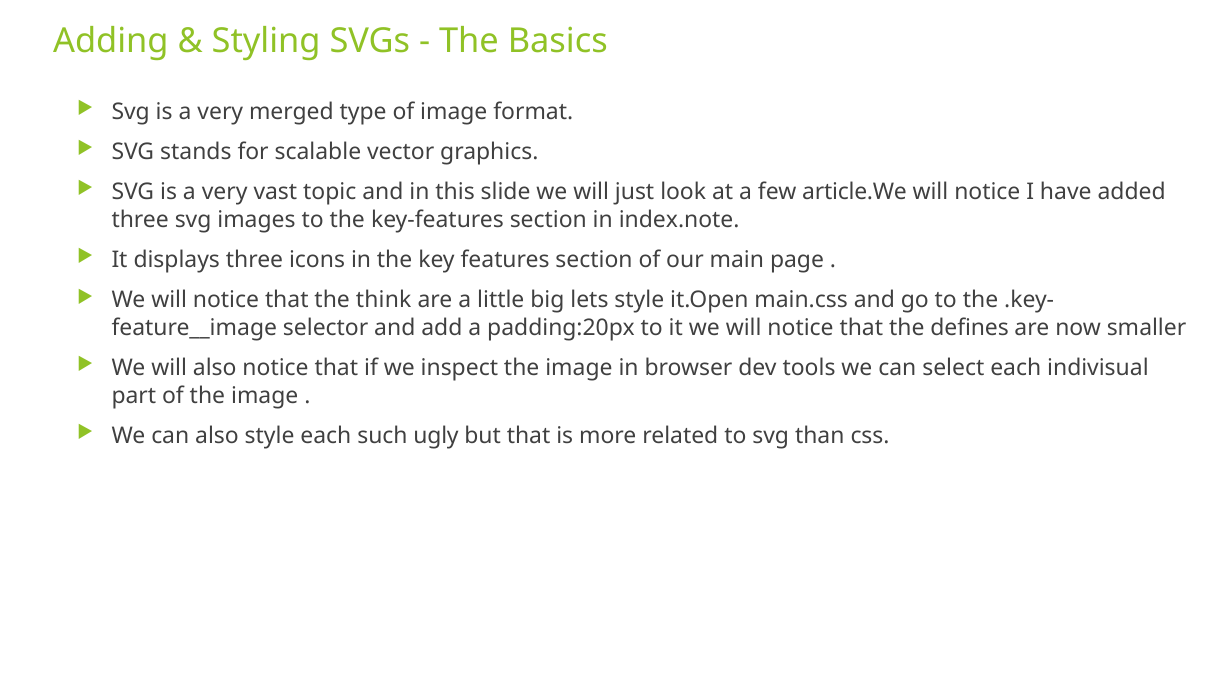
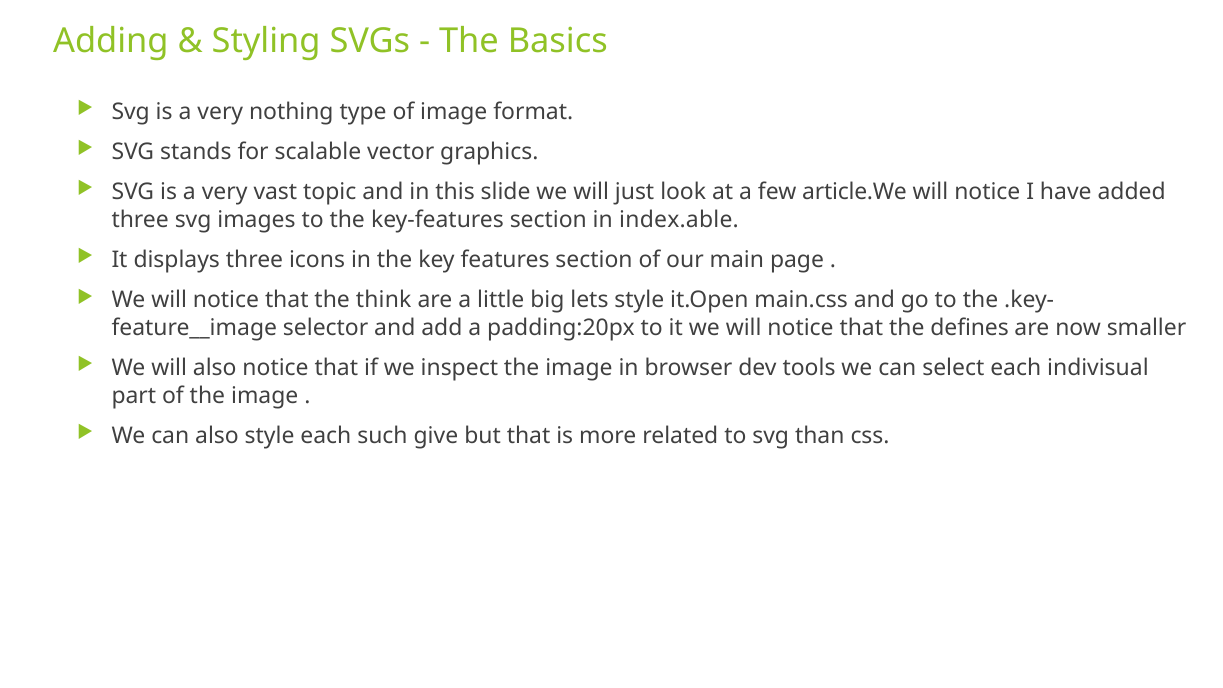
merged: merged -> nothing (291, 112)
index.note: index.note -> index.able (679, 220)
ugly: ugly -> give (436, 436)
